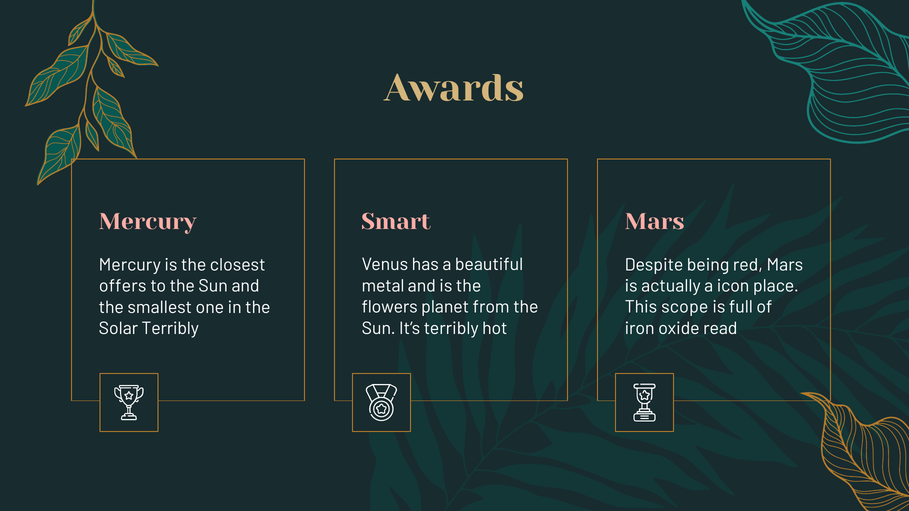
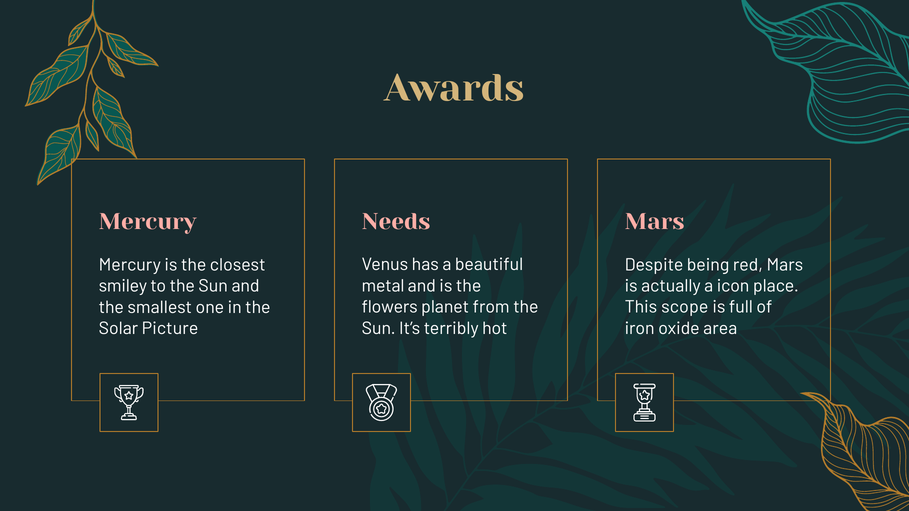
Smart: Smart -> Needs (396, 222)
offers: offers -> smiley (123, 286)
Solar Terribly: Terribly -> Picture (170, 329)
read: read -> area (720, 329)
